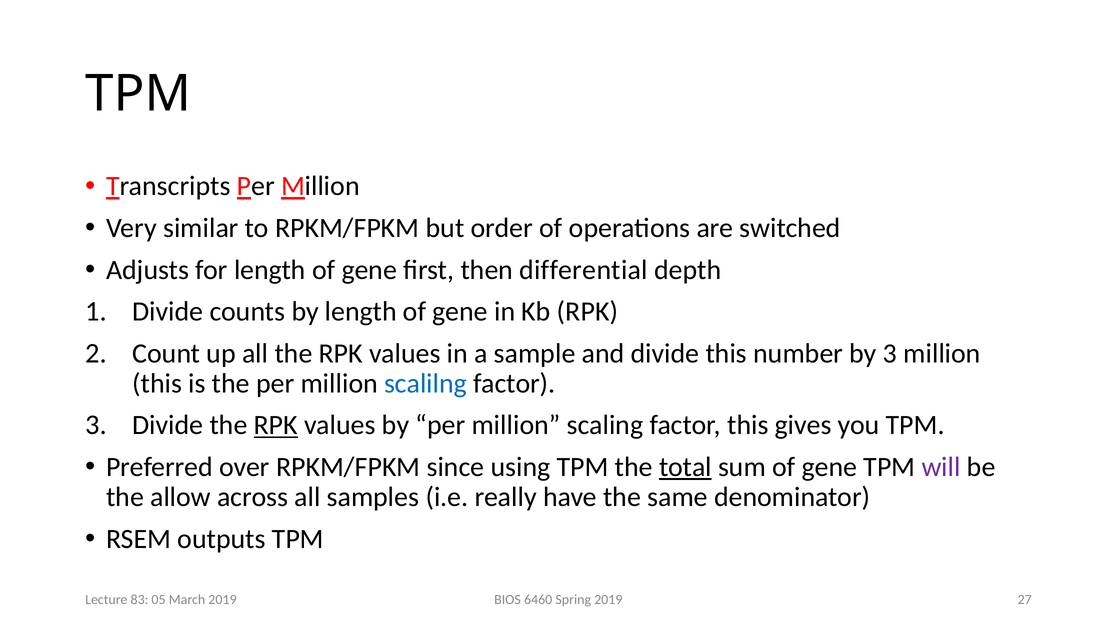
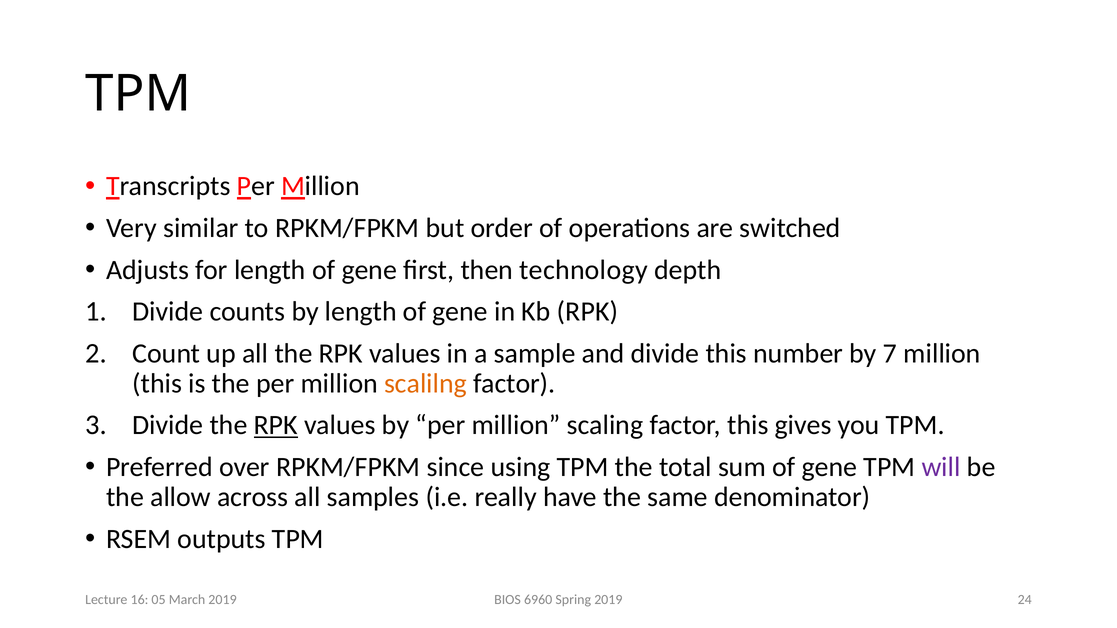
differential: differential -> technology (583, 270)
by 3: 3 -> 7 (890, 354)
scalilng colour: blue -> orange (426, 384)
total underline: present -> none (685, 467)
6460: 6460 -> 6960 (538, 600)
27: 27 -> 24 (1025, 600)
83: 83 -> 16 (140, 600)
